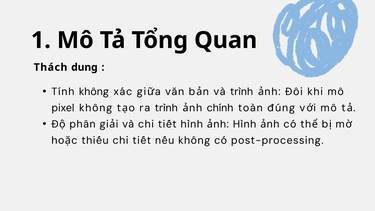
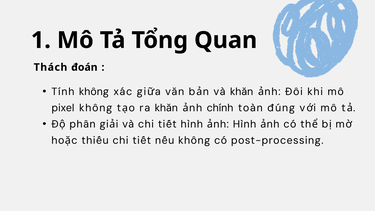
dung: dung -> đoán (84, 67)
và trình: trình -> khăn (242, 92)
ra trình: trình -> khăn (166, 108)
